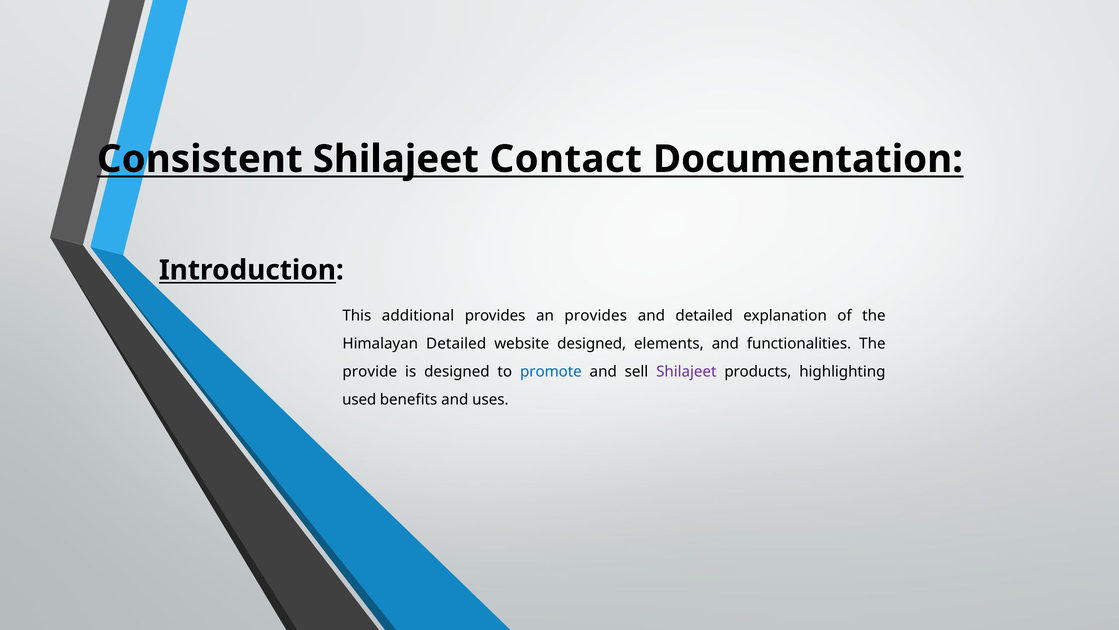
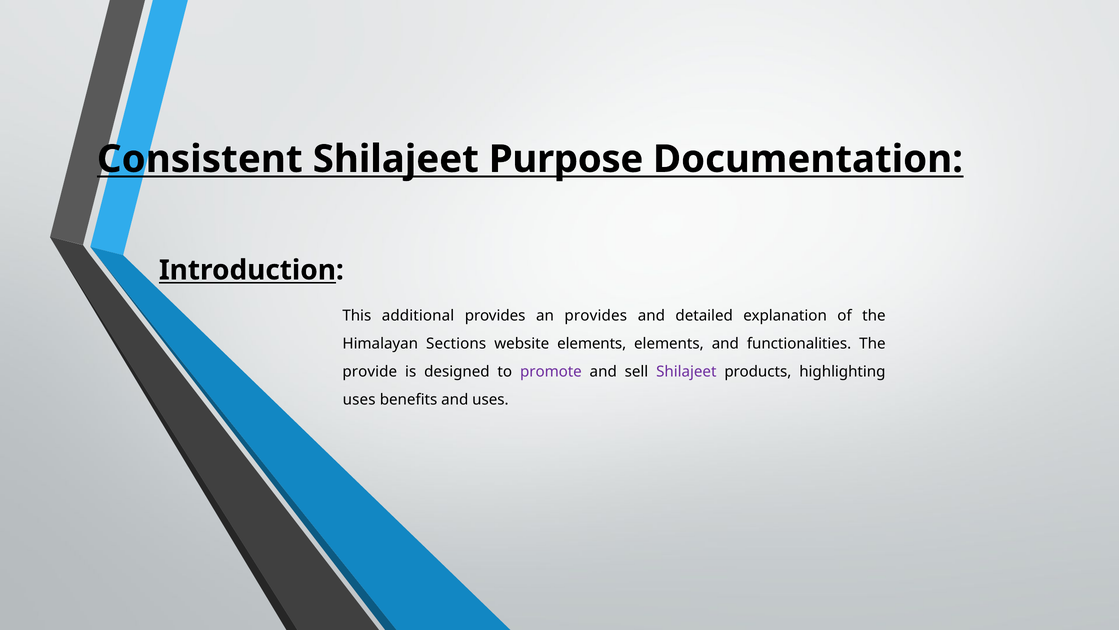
Contact: Contact -> Purpose (566, 159)
Himalayan Detailed: Detailed -> Sections (456, 344)
website designed: designed -> elements (592, 344)
promote colour: blue -> purple (551, 372)
used: used -> uses (359, 399)
